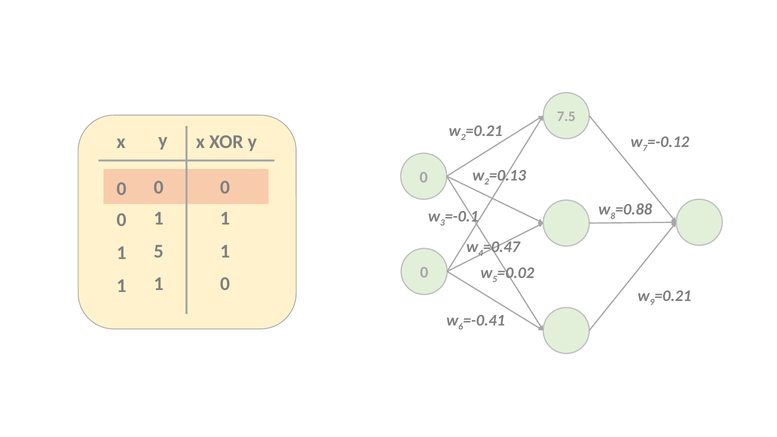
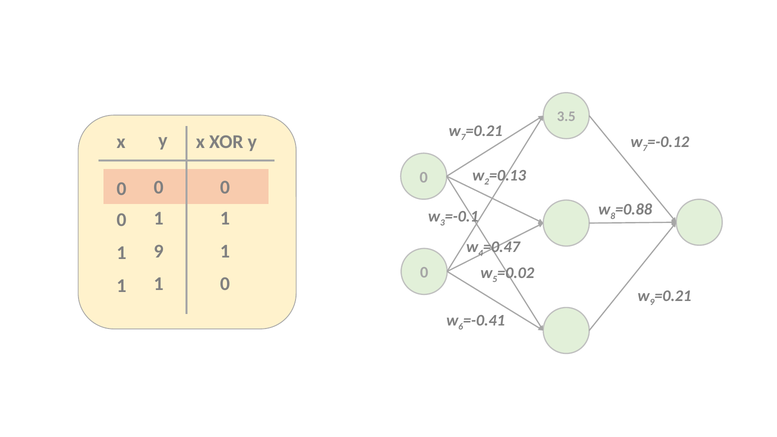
7.5: 7.5 -> 3.5 (566, 117)
2: 2 -> 7 (463, 137)
1 5: 5 -> 9 (159, 251)
